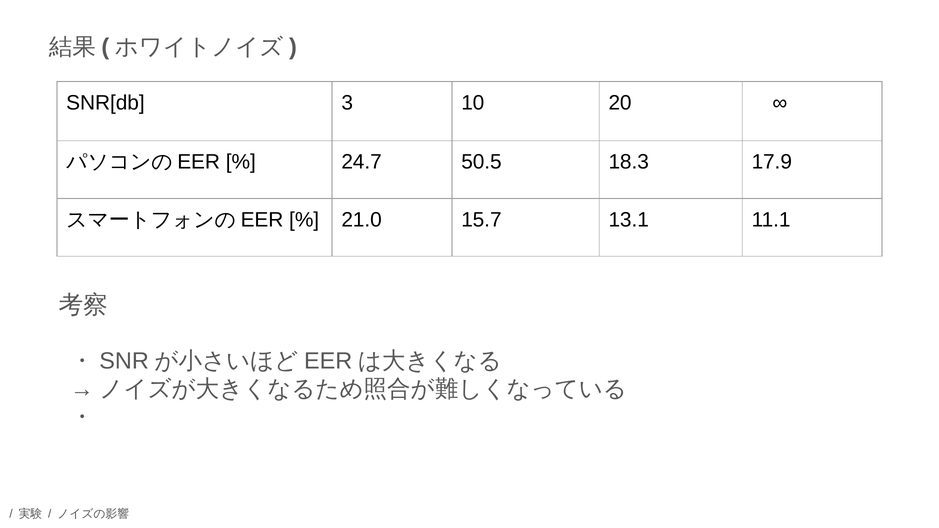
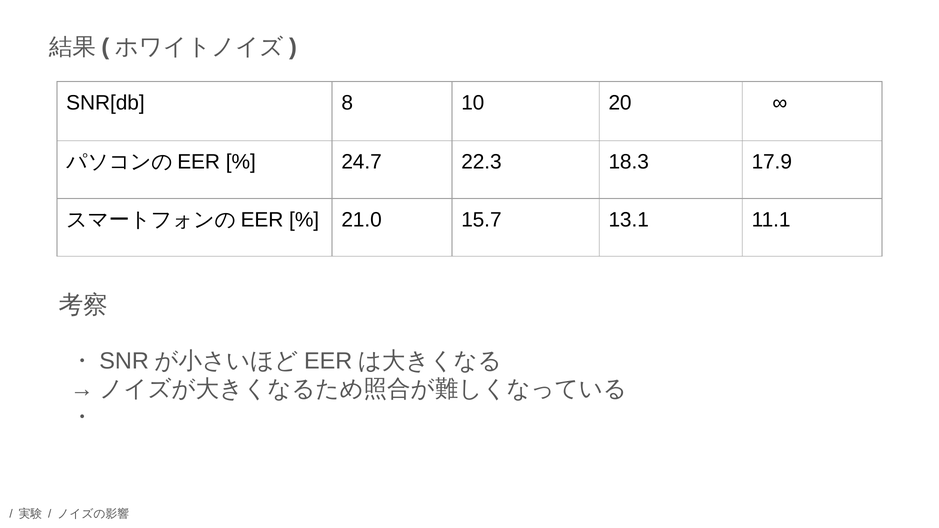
3: 3 -> 8 (347, 103)
50.5: 50.5 -> 22.3 (481, 162)
